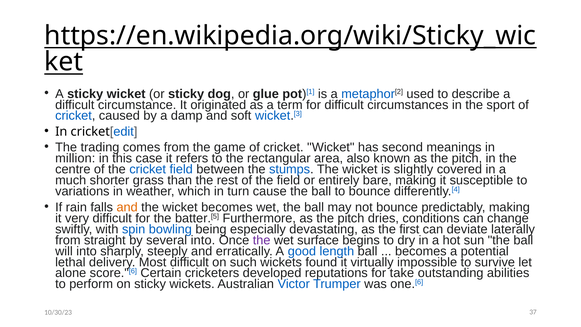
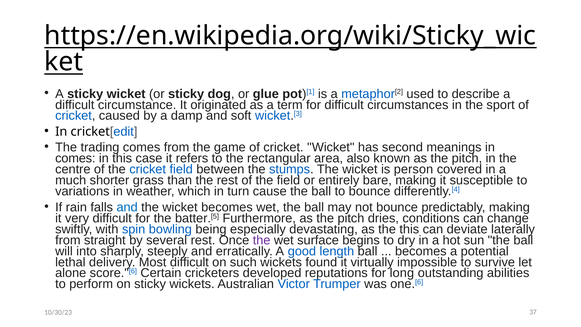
million: million -> comes (75, 158)
slightly: slightly -> person (413, 169)
and colour: orange -> blue (127, 207)
the first: first -> this (409, 229)
several into: into -> rest (203, 240)
take: take -> long (402, 273)
